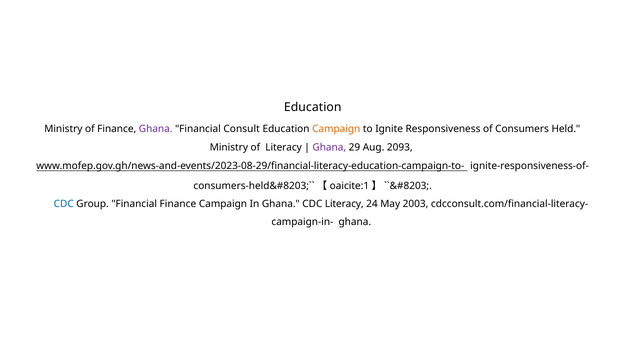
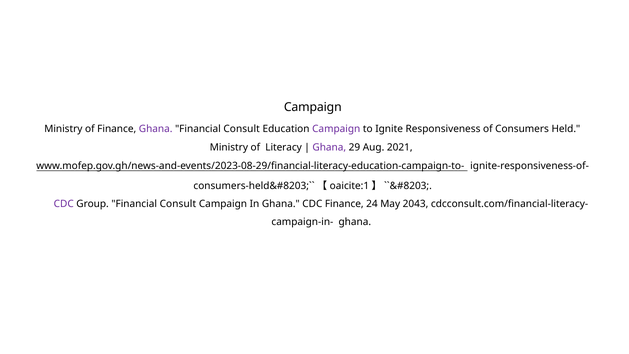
Education: Education -> Campaign (313, 107)
Campaign colour: orange -> purple (336, 129)
2093: 2093 -> 2021 (400, 147)
CDC colour: blue -> purple (64, 204)
Group Financial Finance: Finance -> Consult (178, 204)
CDC Literacy: Literacy -> Finance (344, 204)
2003: 2003 -> 2043 (416, 204)
